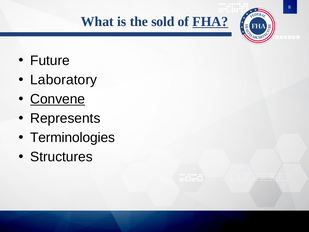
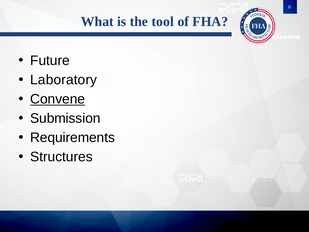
sold: sold -> tool (163, 22)
FHA underline: present -> none (210, 22)
Represents: Represents -> Submission (65, 118)
Terminologies: Terminologies -> Requirements (73, 138)
